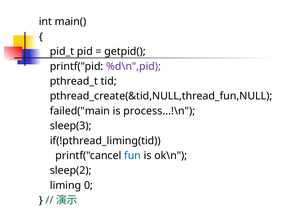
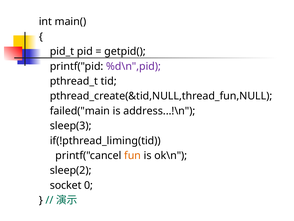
process...!\n: process...!\n -> address...!\n (159, 111)
fun colour: blue -> orange (133, 155)
liming: liming -> socket (66, 185)
